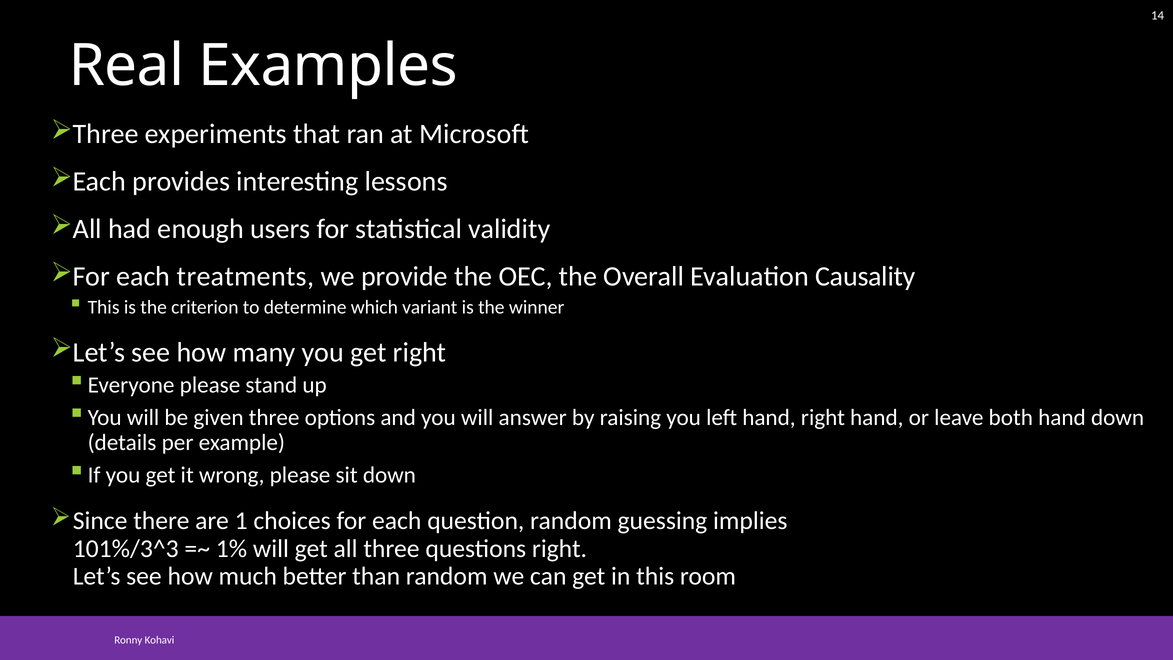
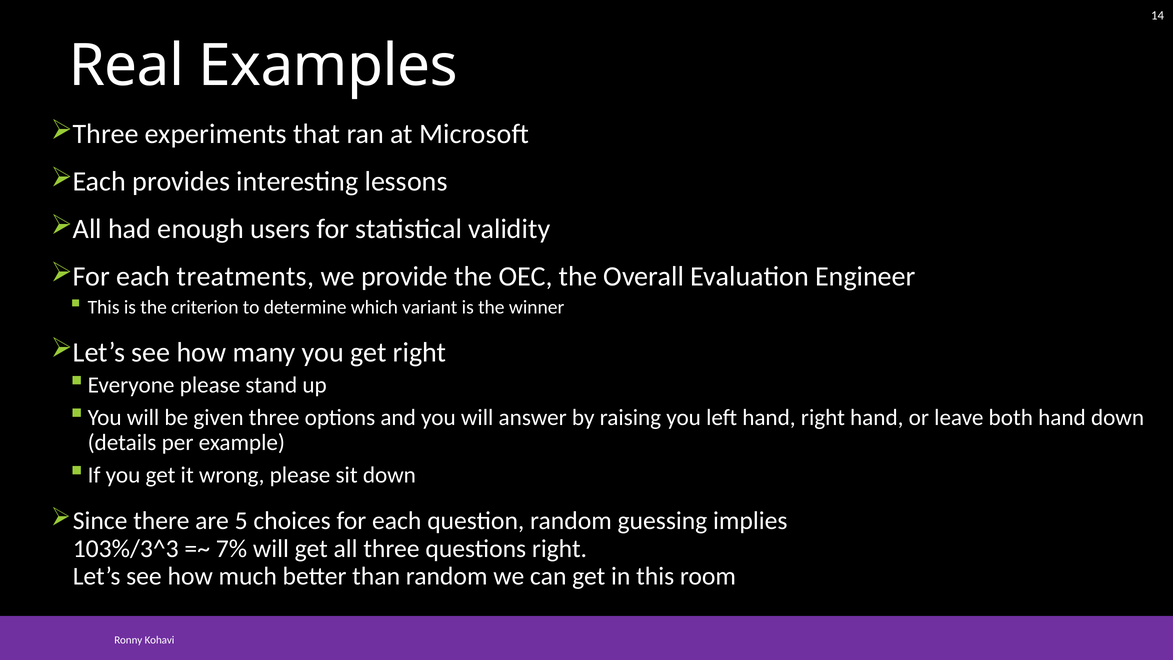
Causality: Causality -> Engineer (865, 276)
1: 1 -> 5 (241, 521)
101%/3^3: 101%/3^3 -> 103%/3^3 (126, 548)
1%: 1% -> 7% (231, 548)
